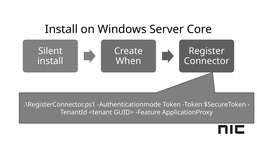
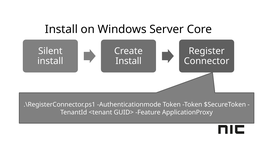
When: When -> Install (129, 61)
